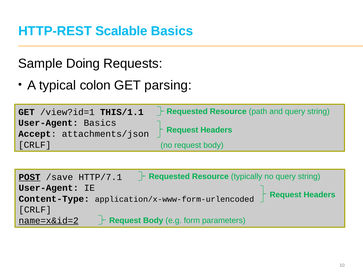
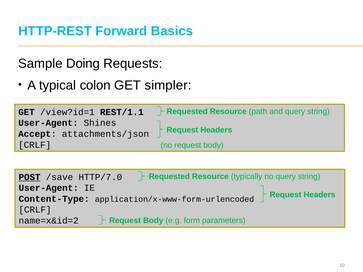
Scalable: Scalable -> Forward (121, 31)
parsing: parsing -> simpler (168, 85)
THIS/1.1: THIS/1.1 -> REST/1.1 (122, 112)
User-Agent Basics: Basics -> Shines (100, 123)
HTTP/7.1: HTTP/7.1 -> HTTP/7.0 (100, 177)
name=x&id=2 underline: present -> none (49, 221)
